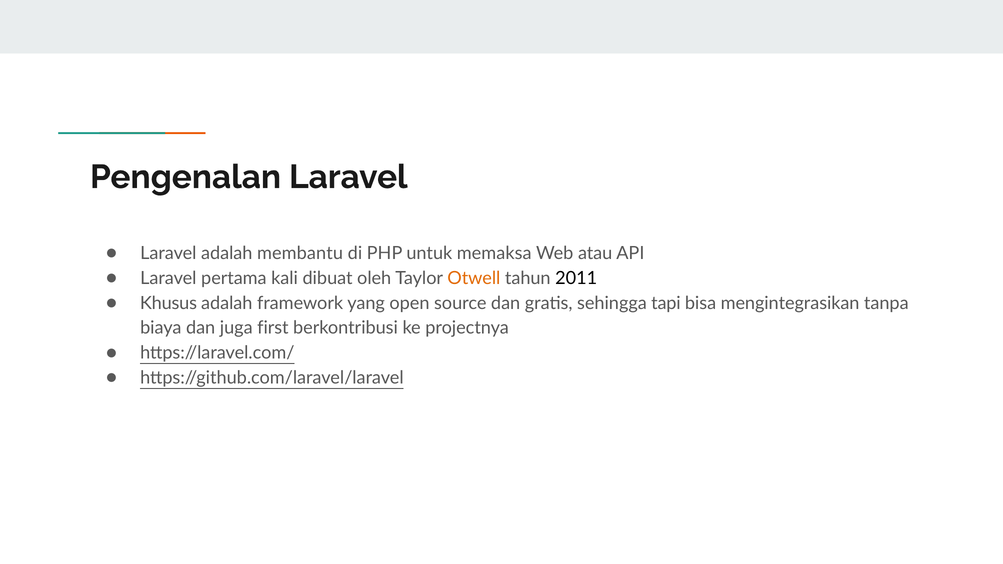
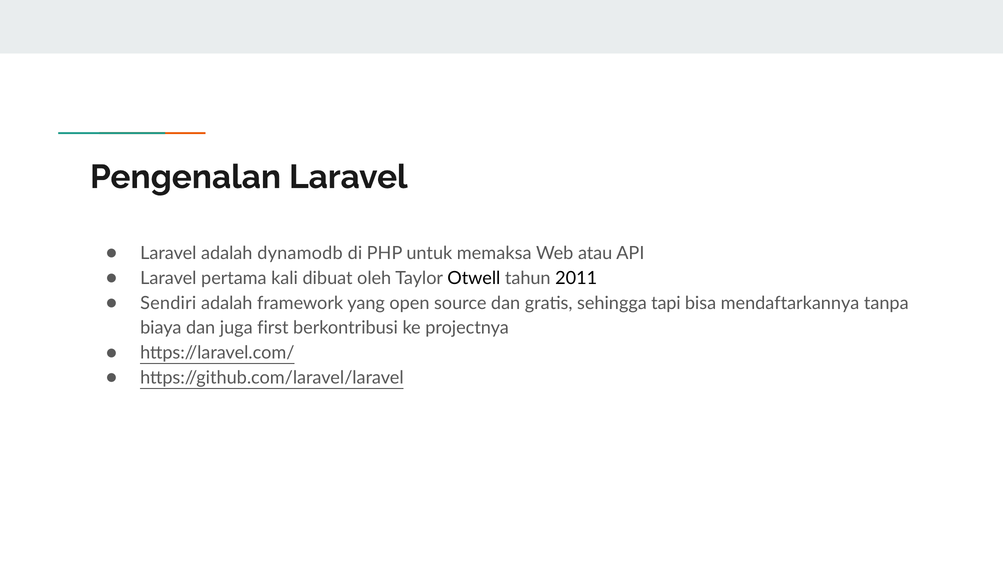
membantu: membantu -> dynamodb (300, 253)
Otwell colour: orange -> black (474, 278)
Khusus: Khusus -> Sendiri (168, 303)
mengintegrasikan: mengintegrasikan -> mendaftarkannya (790, 303)
